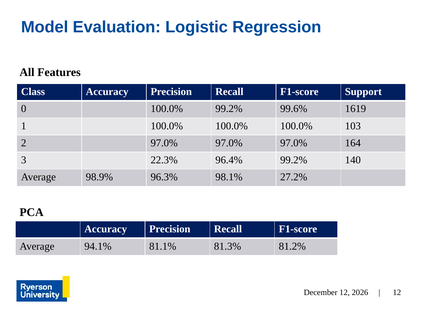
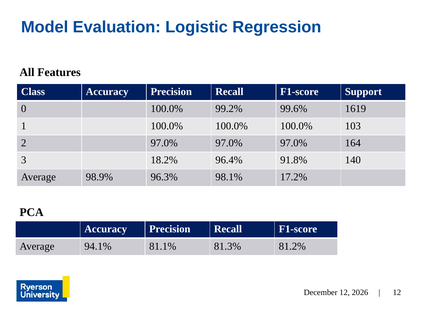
22.3%: 22.3% -> 18.2% (164, 160)
96.4% 99.2%: 99.2% -> 91.8% (294, 160)
27.2%: 27.2% -> 17.2% (294, 177)
